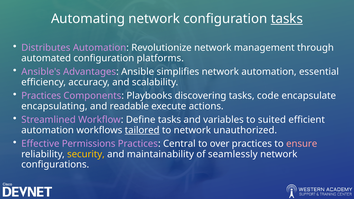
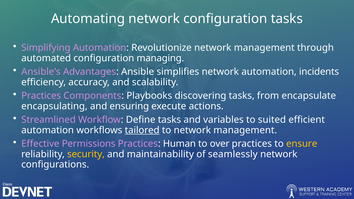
tasks underline: present -> none (287, 19)
Distributes: Distributes -> Simplifying (46, 48)
platforms: platforms -> managing (160, 58)
essential: essential -> incidents (319, 72)
code: code -> from (268, 96)
readable: readable -> ensuring (129, 106)
to network unauthorized: unauthorized -> management (245, 130)
Central: Central -> Human (179, 144)
ensure colour: pink -> yellow (302, 144)
